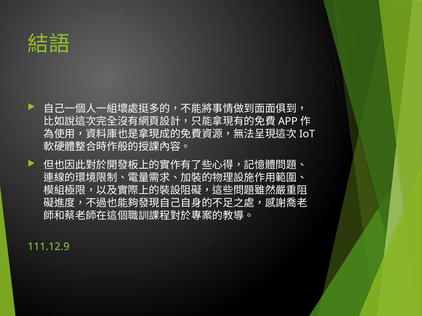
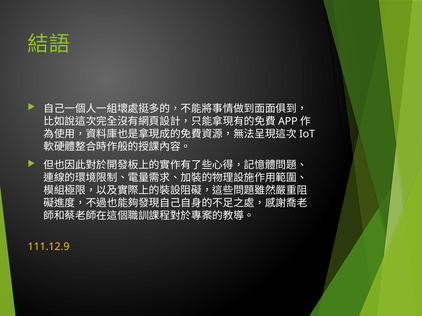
111.12.9 colour: light green -> yellow (49, 247)
